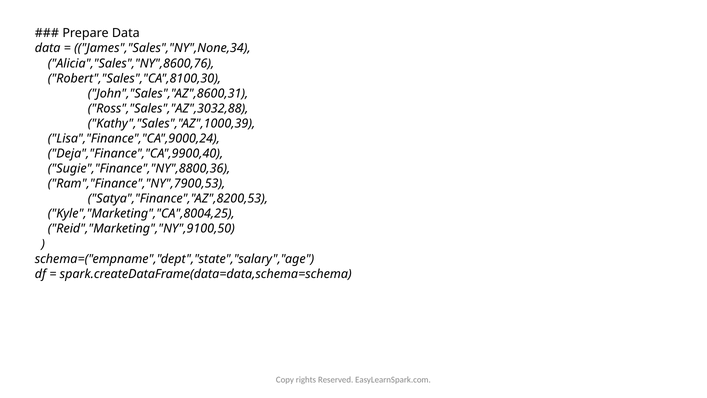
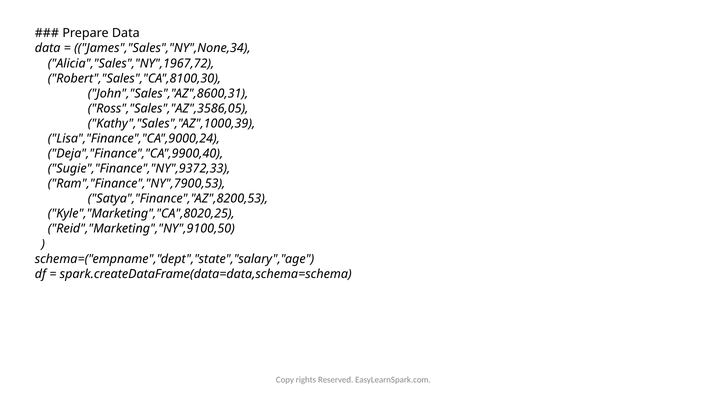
Alicia","Sales","NY",8600,76: Alicia","Sales","NY",8600,76 -> Alicia","Sales","NY",1967,72 (131, 63)
Ross","Sales","AZ",3032,88: Ross","Sales","AZ",3032,88 -> Ross","Sales","AZ",3586,05 (168, 108)
Sugie","Finance","NY",8800,36: Sugie","Finance","NY",8800,36 -> Sugie","Finance","NY",9372,33 (139, 169)
Kyle","Marketing","CA",8004,25: Kyle","Marketing","CA",8004,25 -> Kyle","Marketing","CA",8020,25 (141, 214)
